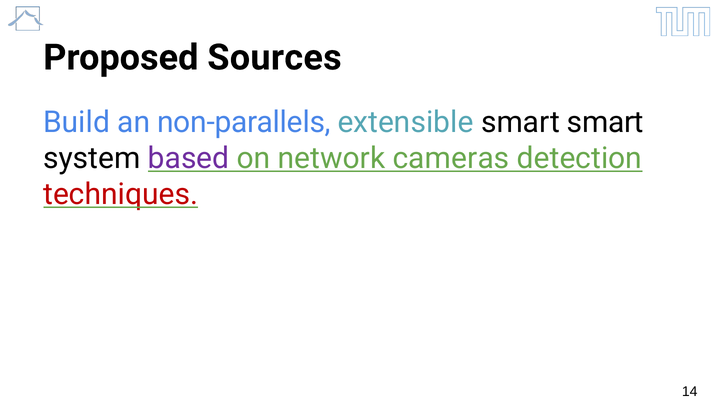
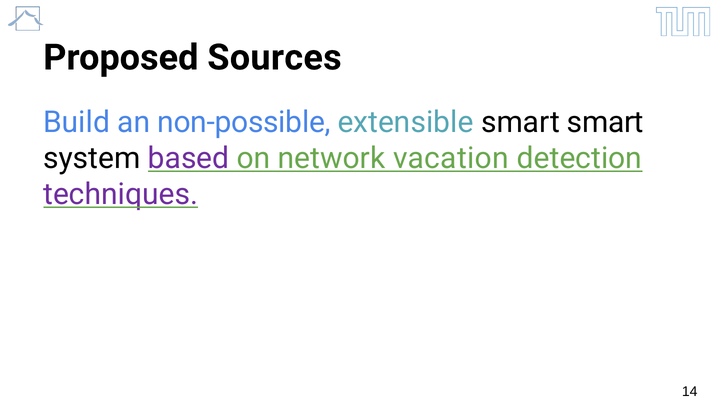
non-parallels: non-parallels -> non-possible (244, 122)
cameras: cameras -> vacation (451, 158)
techniques colour: red -> purple (121, 194)
